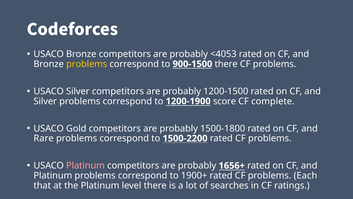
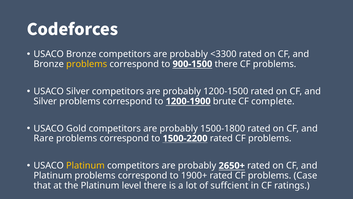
<4053: <4053 -> <3300 (223, 54)
score: score -> brute (225, 101)
Platinum colour: pink -> yellow (85, 165)
1656+: 1656+ -> 2650+ (232, 165)
Each: Each -> Case (305, 175)
searches: searches -> suffcient (229, 185)
